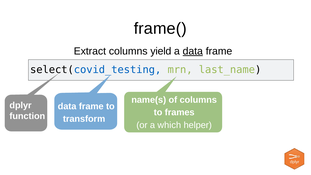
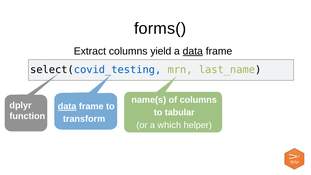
frame(: frame( -> forms( (160, 28)
data underline: none -> present (67, 106)
frames: frames -> tabular (180, 112)
